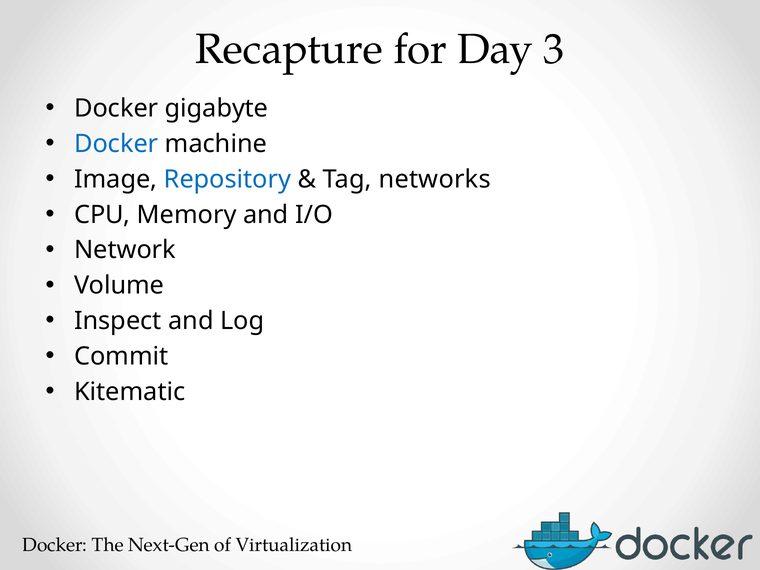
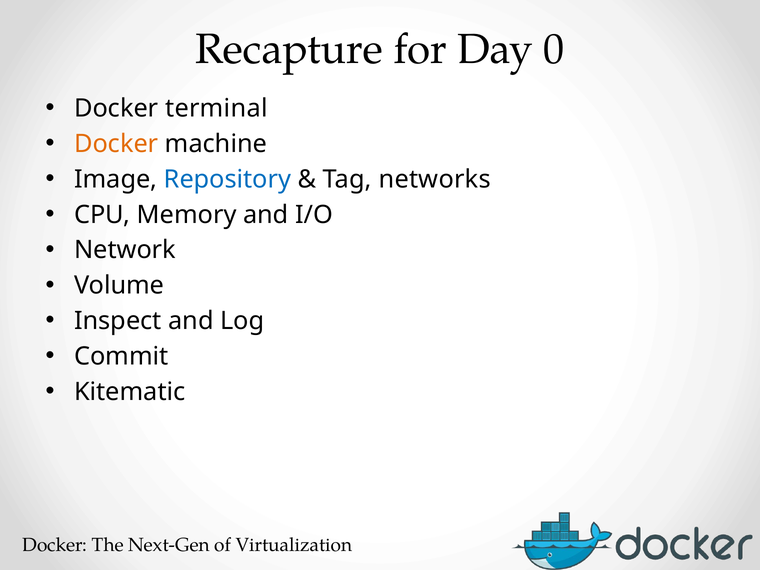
3: 3 -> 0 (554, 49)
gigabyte: gigabyte -> terminal (216, 108)
Docker colour: blue -> orange (116, 144)
